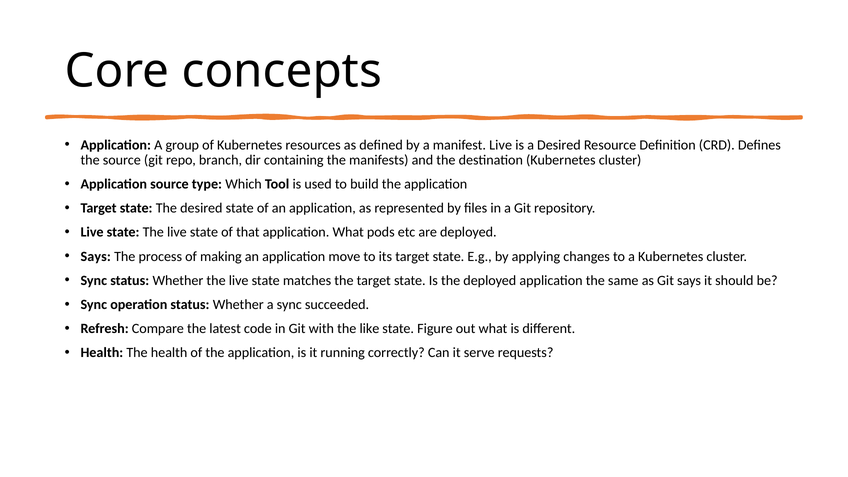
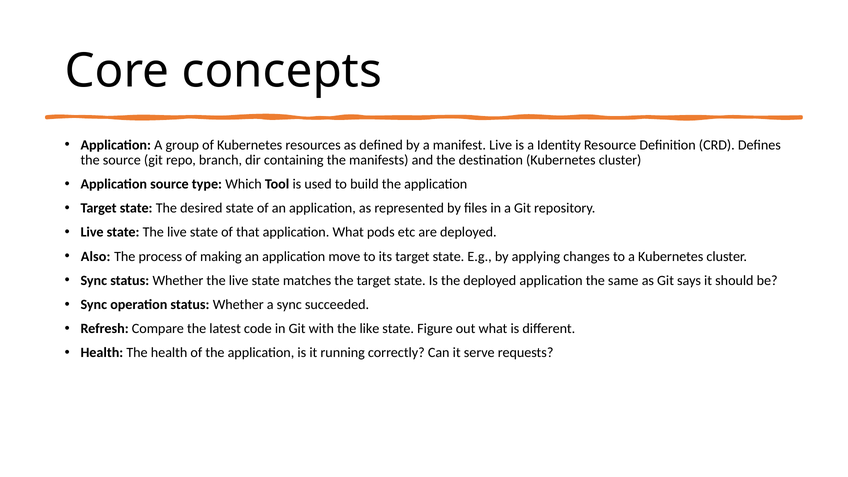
a Desired: Desired -> Identity (559, 145)
Says: Says -> Also (96, 256)
